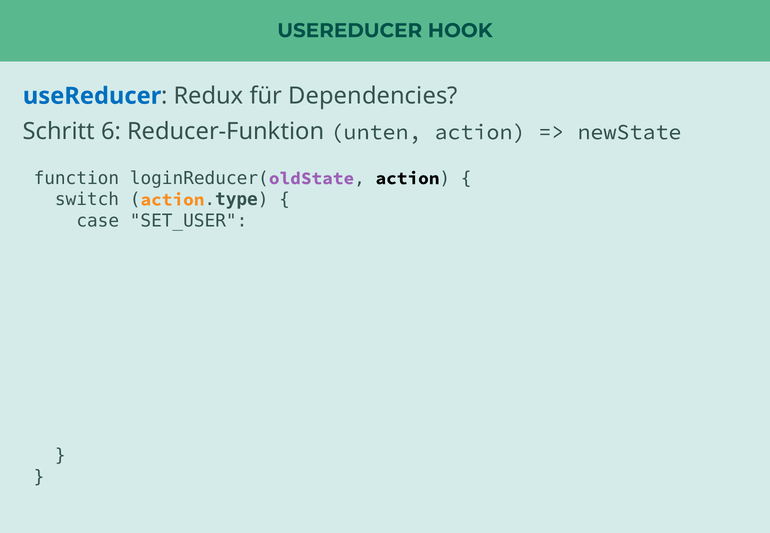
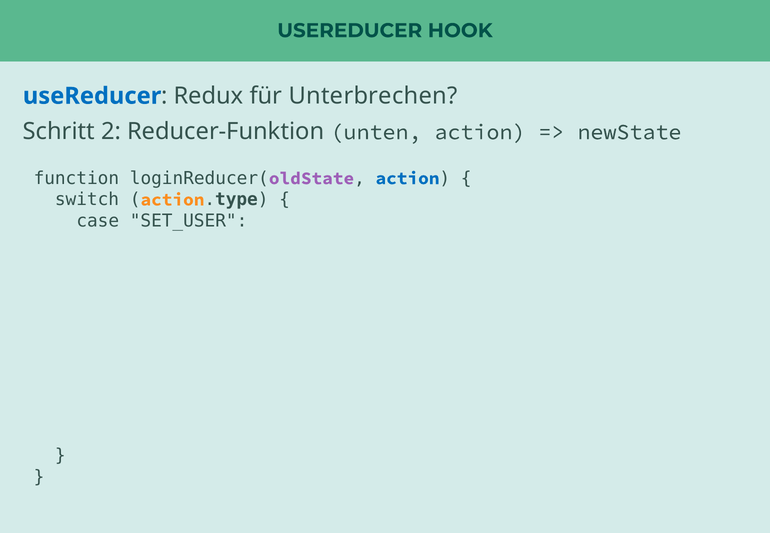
Dependencies: Dependencies -> Unterbrechen (373, 96)
6: 6 -> 2 (111, 131)
action colour: black -> blue (407, 178)
